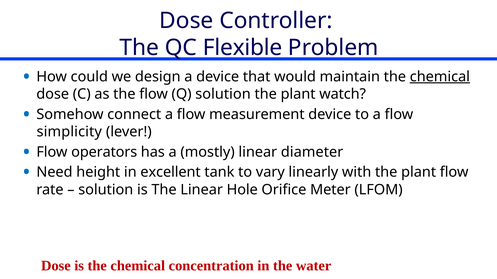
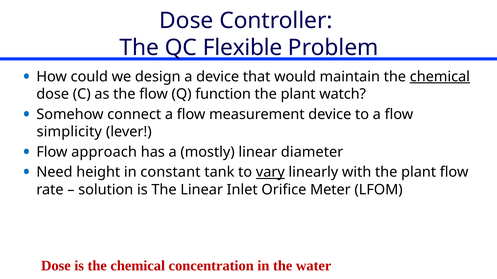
Q solution: solution -> function (223, 94)
operators: operators -> approach (104, 152)
excellent: excellent -> constant (170, 173)
vary underline: none -> present (270, 173)
Hole: Hole -> Inlet (242, 190)
